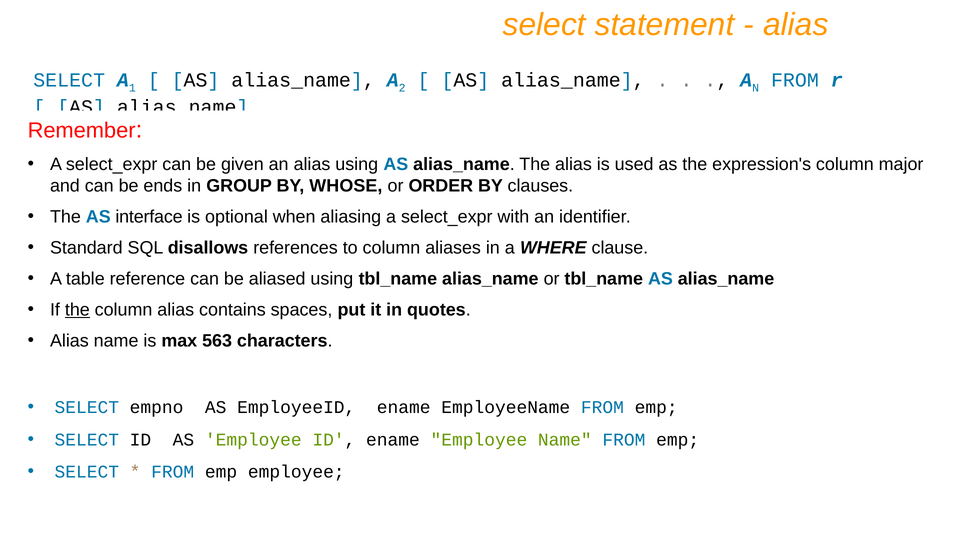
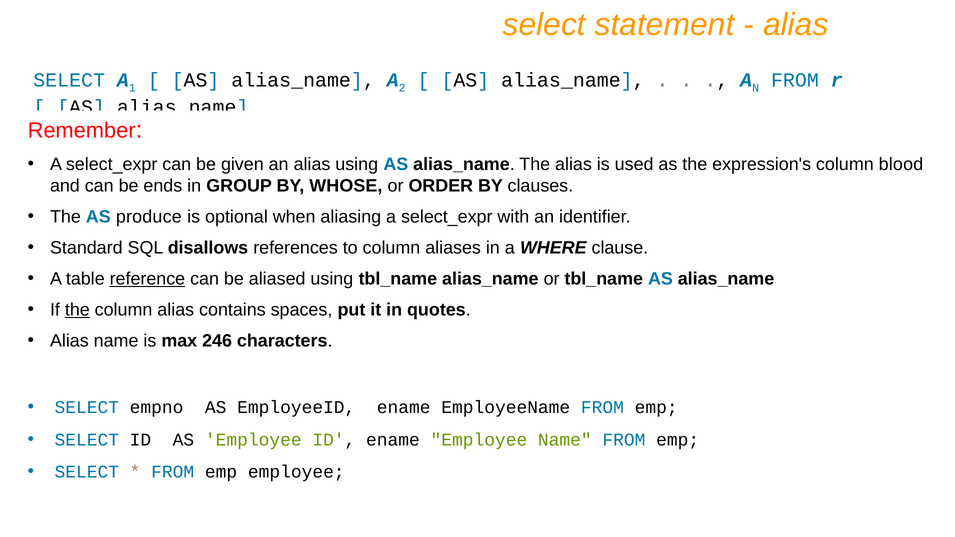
major: major -> blood (901, 164)
interface: interface -> produce (149, 217)
reference underline: none -> present (147, 279)
563: 563 -> 246 (217, 341)
